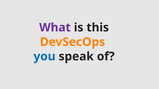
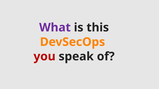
you colour: blue -> red (45, 57)
